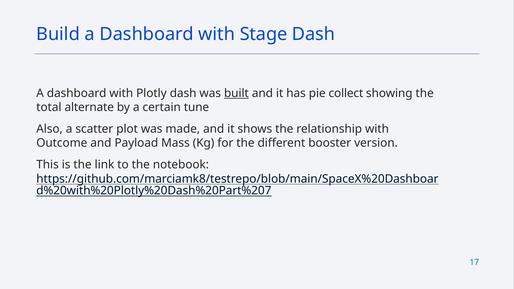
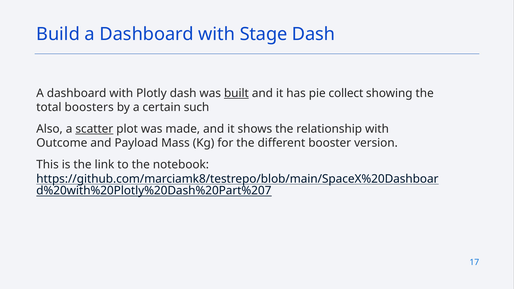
alternate: alternate -> boosters (89, 107)
tune: tune -> such (197, 107)
scatter underline: none -> present (94, 129)
